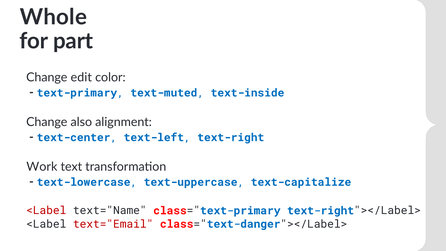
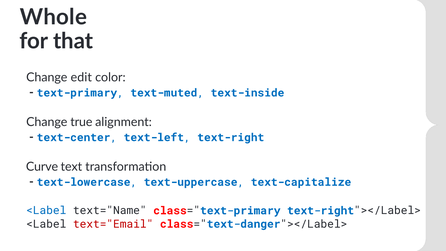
part: part -> that (73, 41)
also: also -> true (81, 122)
Work: Work -> Curve (42, 167)
<Label colour: red -> blue (46, 211)
